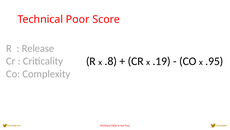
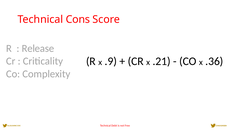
Poor: Poor -> Cons (78, 19)
.8: .8 -> .9 (111, 61)
.19: .19 -> .21 (162, 61)
.95: .95 -> .36 (214, 61)
